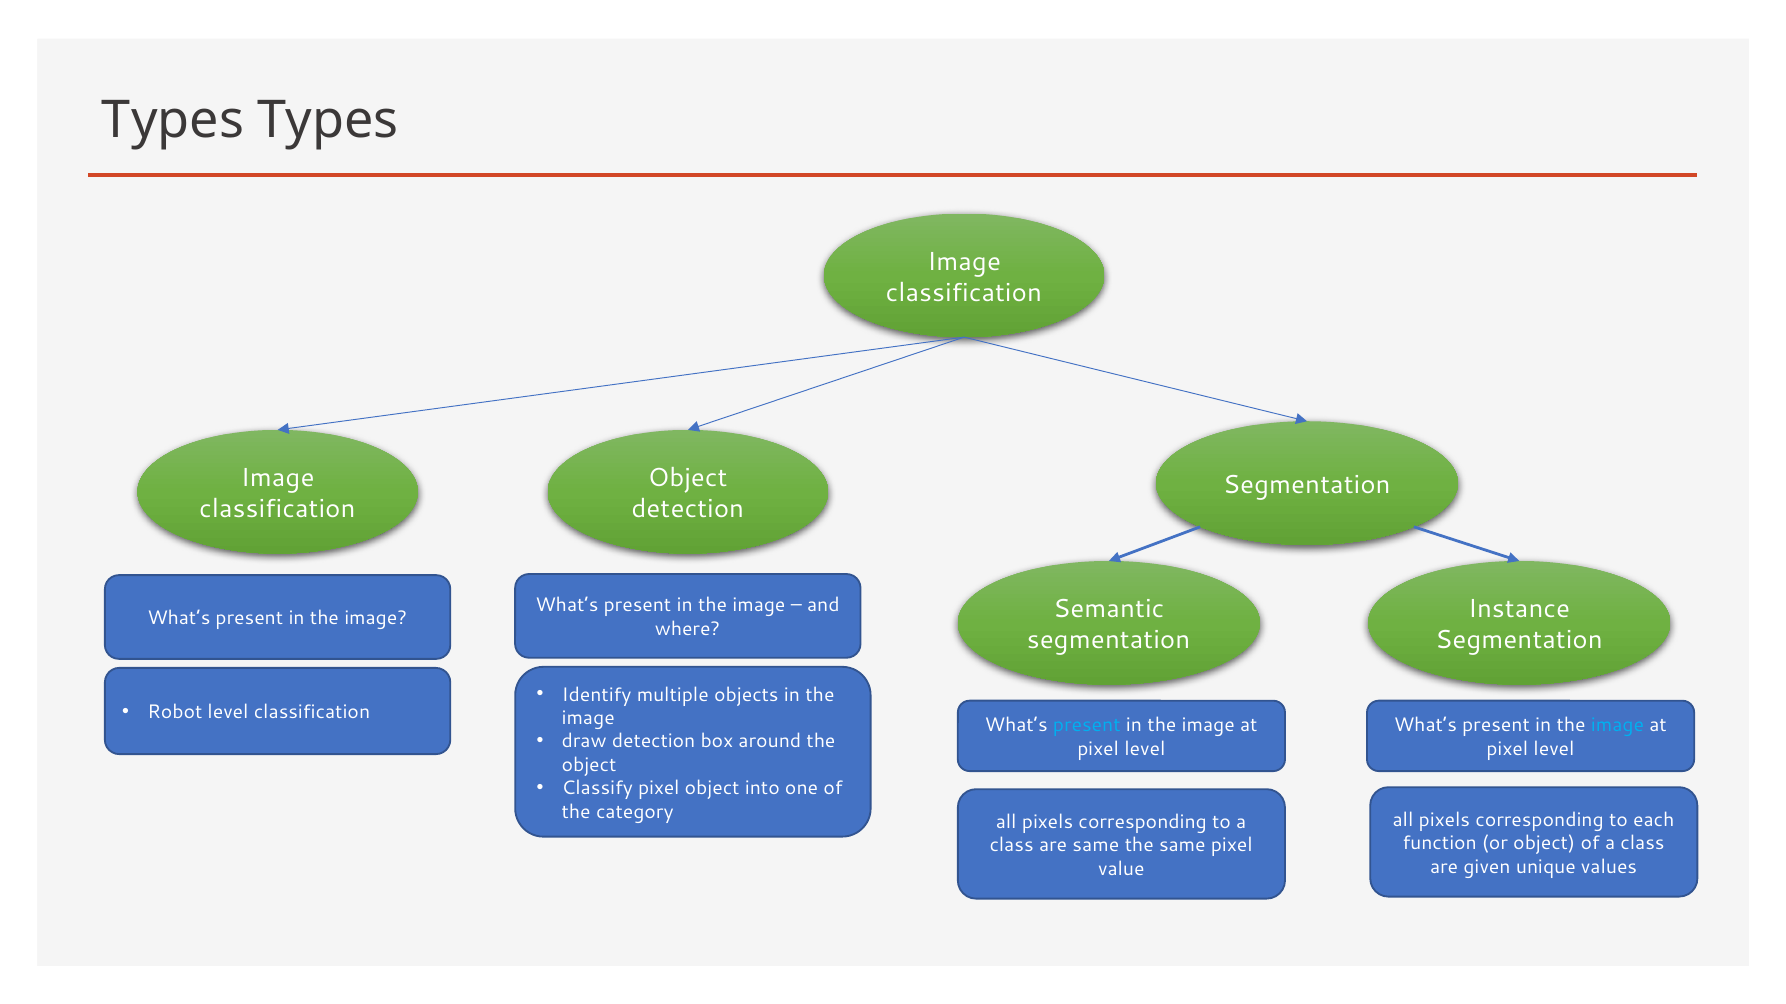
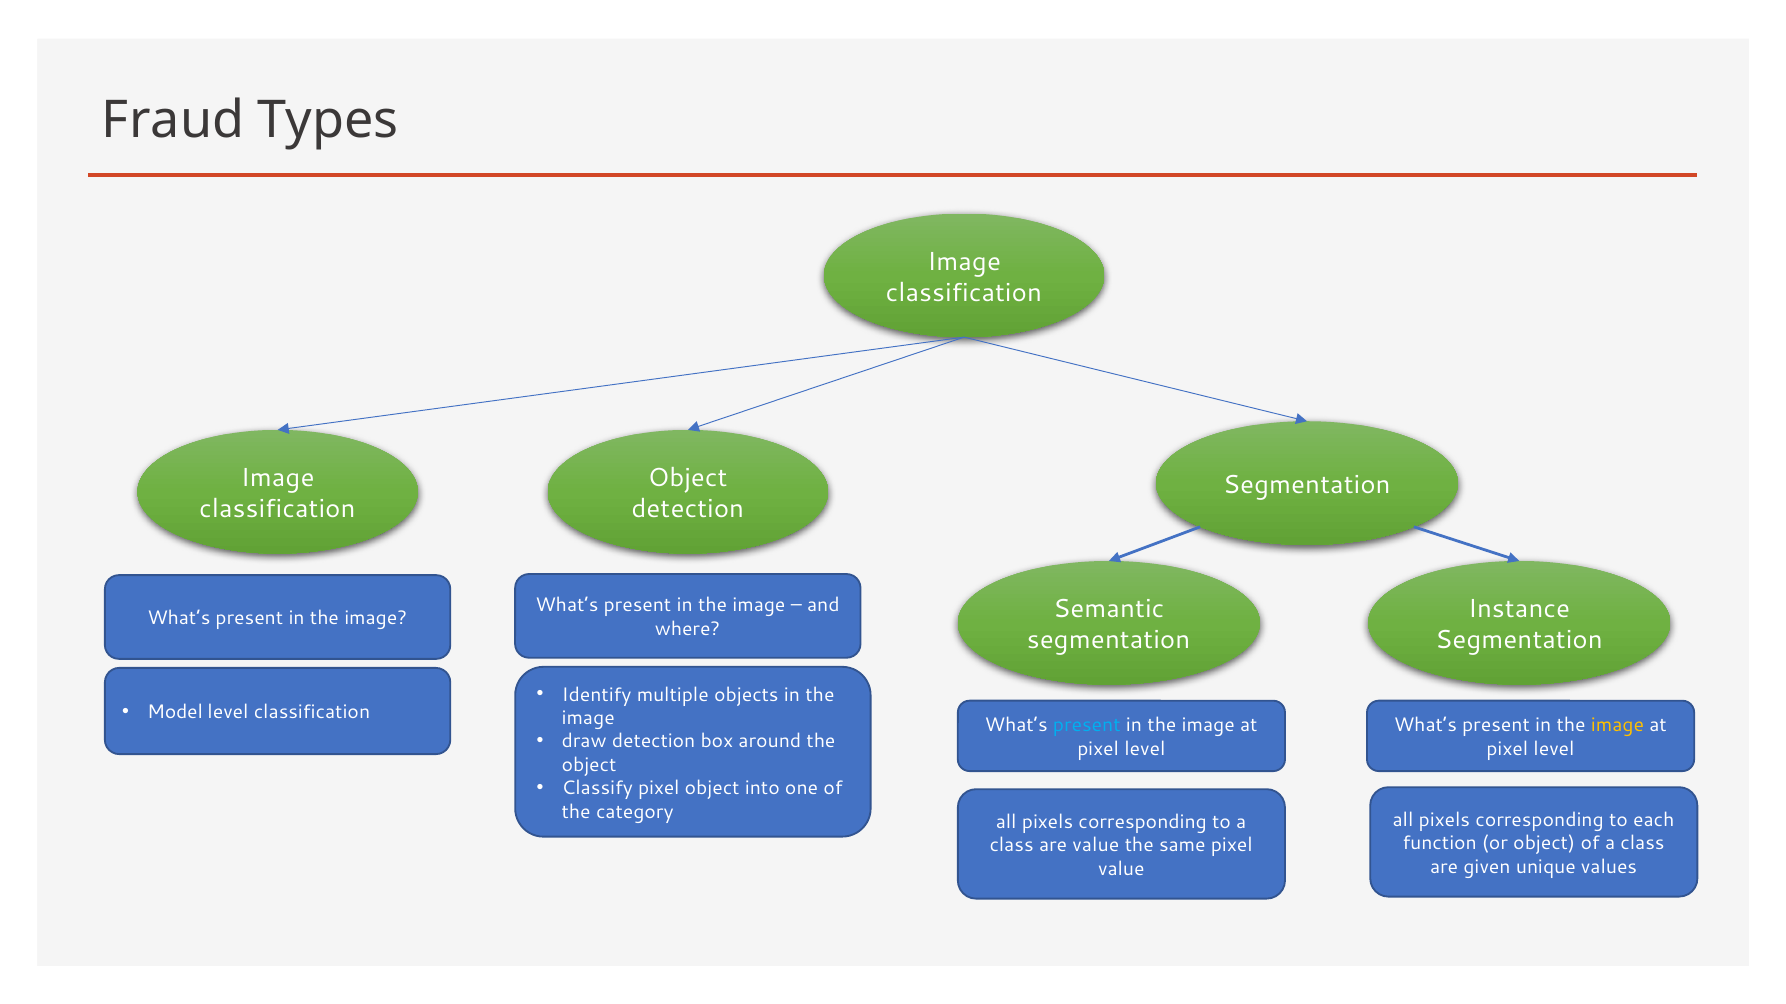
Types: Types -> Fraud (173, 120)
Robot: Robot -> Model (175, 713)
image colour: light blue -> yellow (1617, 726)
are same: same -> value (1096, 846)
